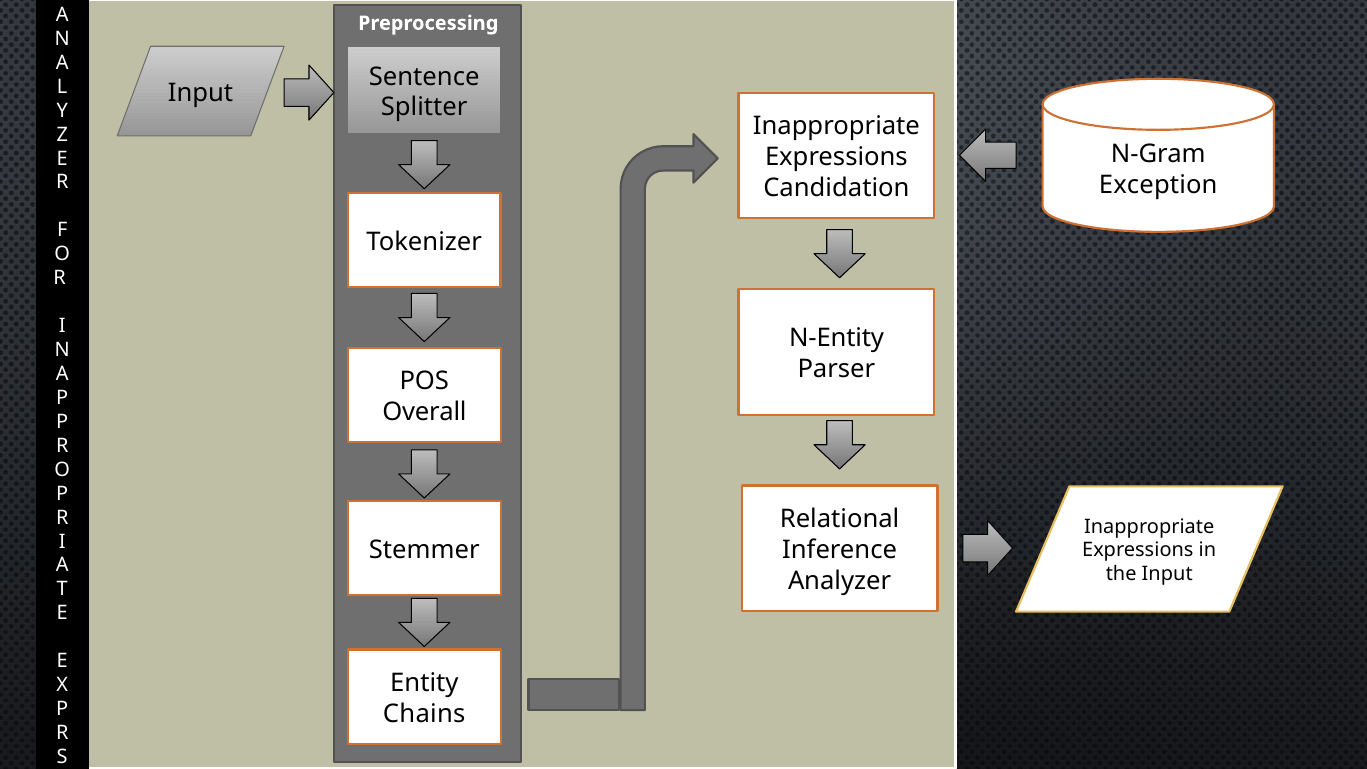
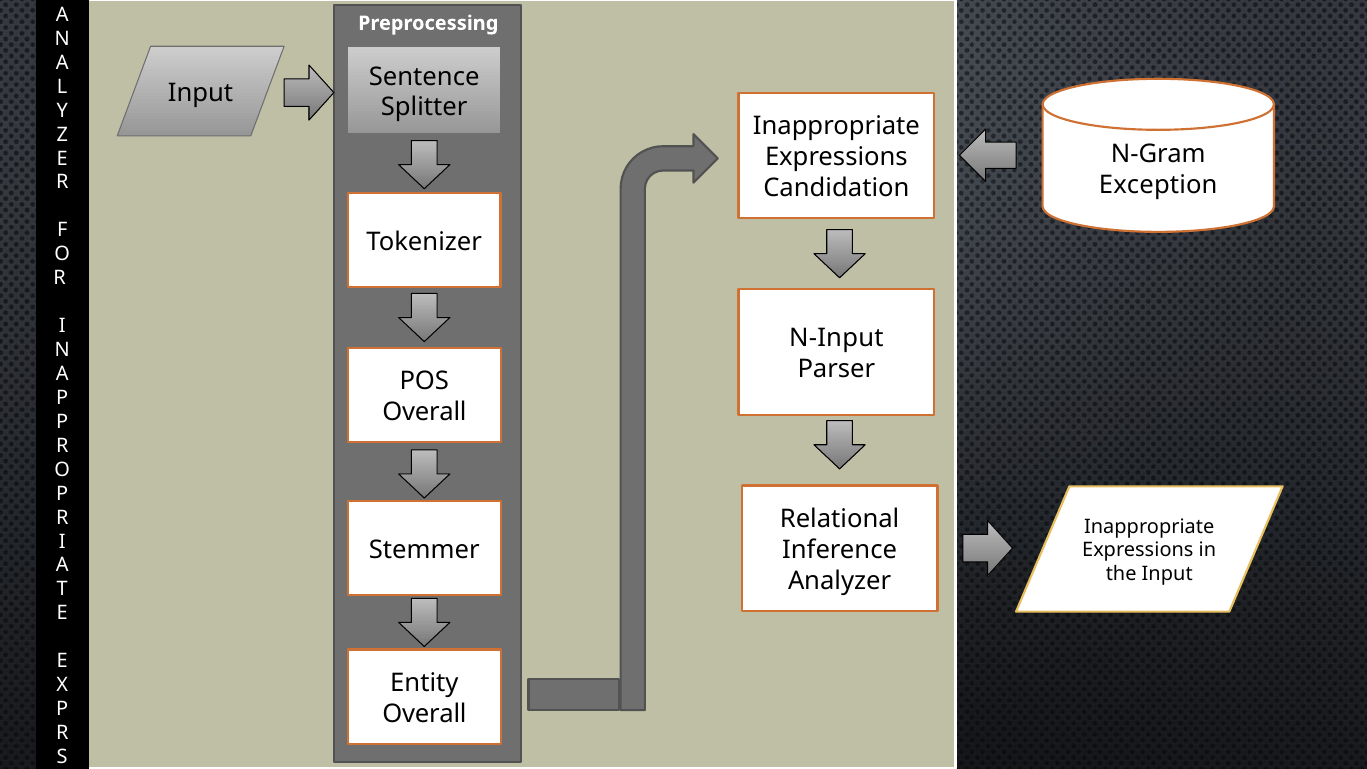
N-Entity: N-Entity -> N-Input (836, 338)
Chains: Chains -> Overall (424, 714)
